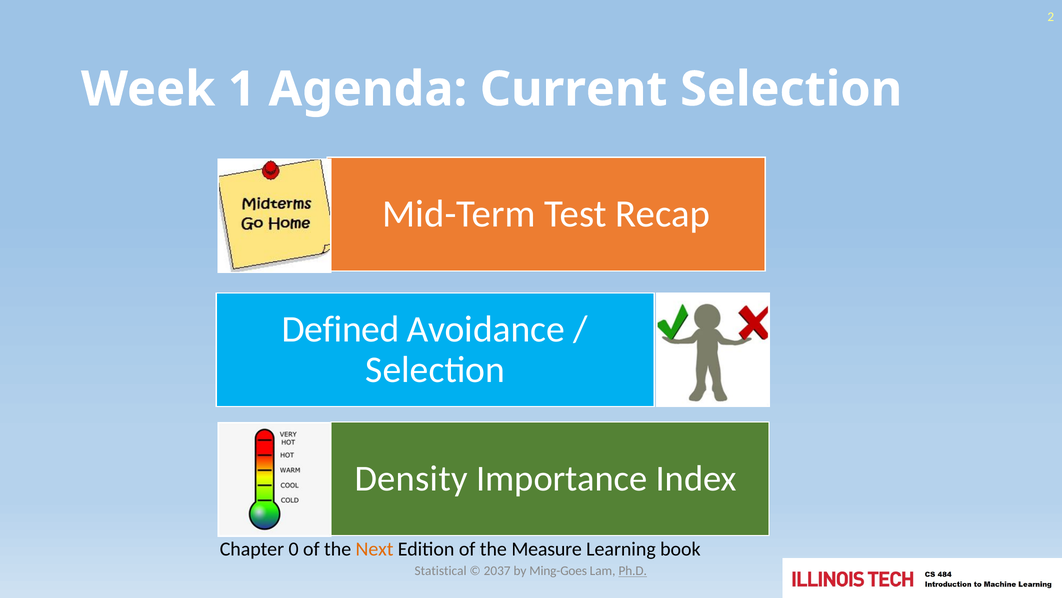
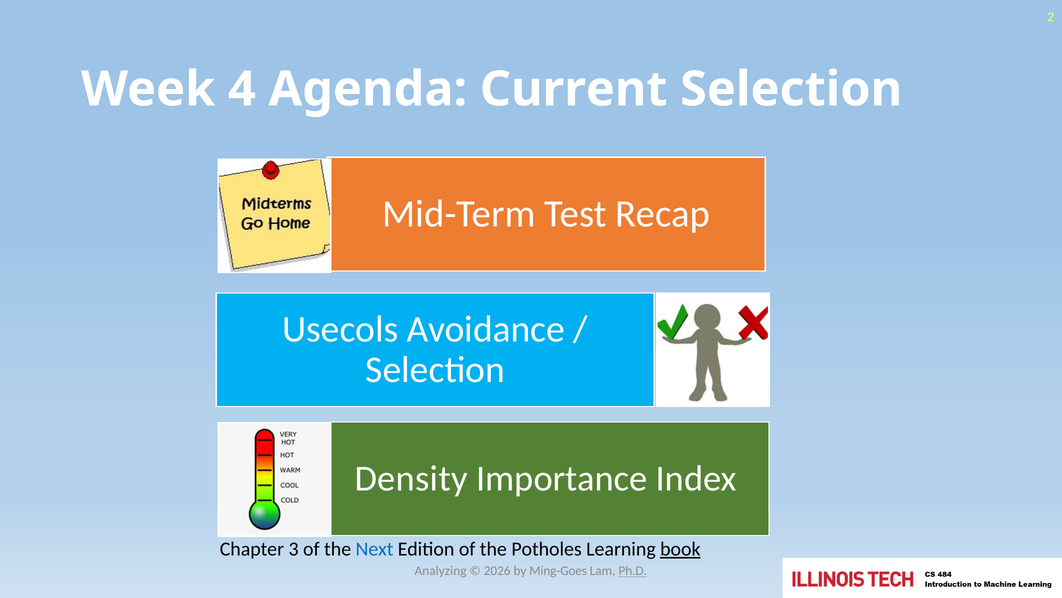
1: 1 -> 4 (242, 89)
Defined: Defined -> Usecols (340, 329)
0: 0 -> 3 (294, 549)
Next colour: orange -> blue (375, 549)
Measure: Measure -> Potholes (547, 549)
book underline: none -> present (680, 549)
Statistical: Statistical -> Analyzing (441, 570)
2037: 2037 -> 2026 (497, 570)
